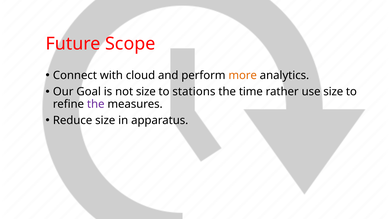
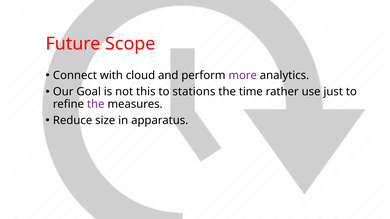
more colour: orange -> purple (243, 76)
not size: size -> this (146, 92)
use size: size -> just (333, 92)
